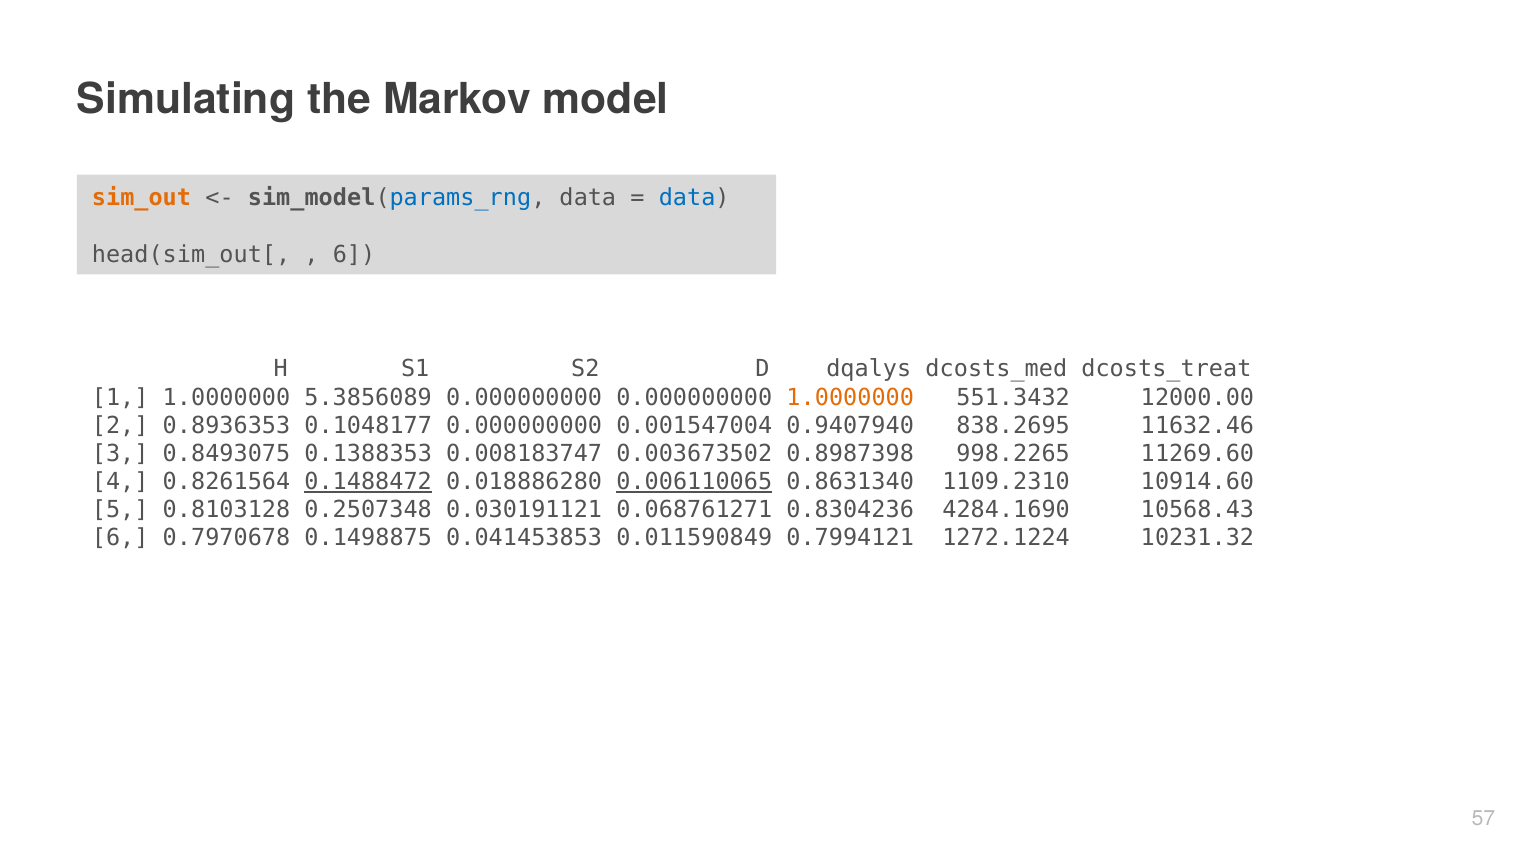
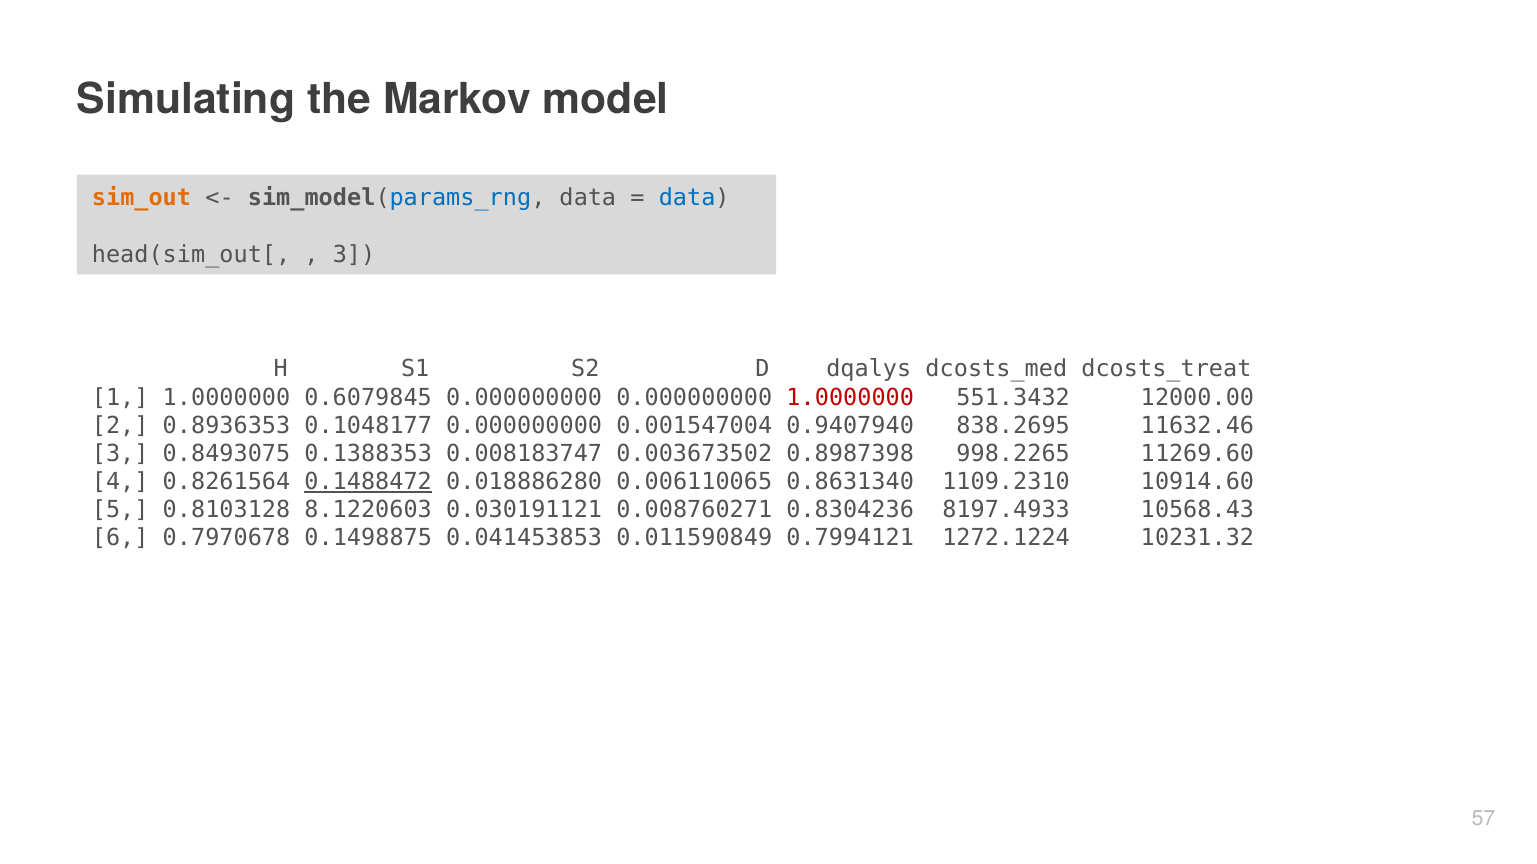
6: 6 -> 3 (354, 255)
5.3856089: 5.3856089 -> 0.6079845 (368, 398)
1.0000000 colour: orange -> red (850, 398)
0.006110065 underline: present -> none (694, 482)
0.2507348: 0.2507348 -> 8.1220603 (368, 510)
0.068761271: 0.068761271 -> 0.008760271 (694, 510)
4284.1690: 4284.1690 -> 8197.4933 (1006, 510)
